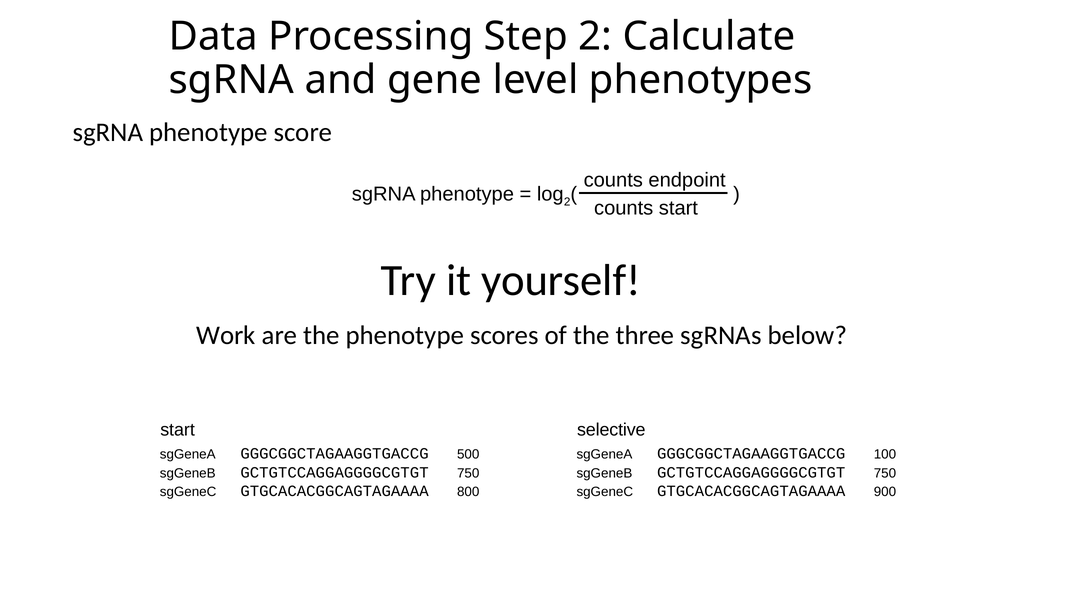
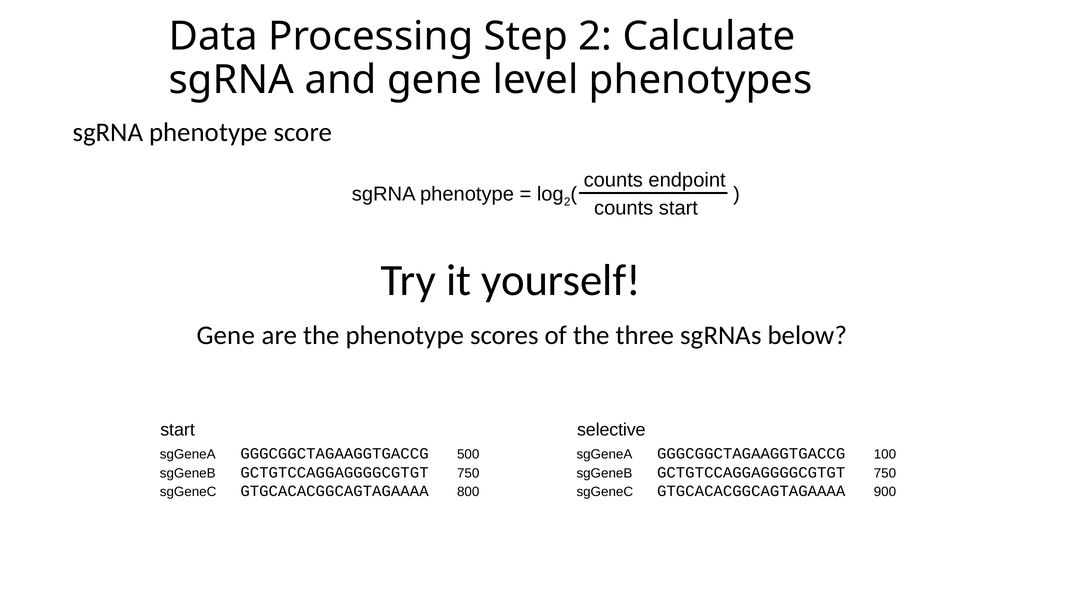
Work: Work -> Gene (226, 335)
